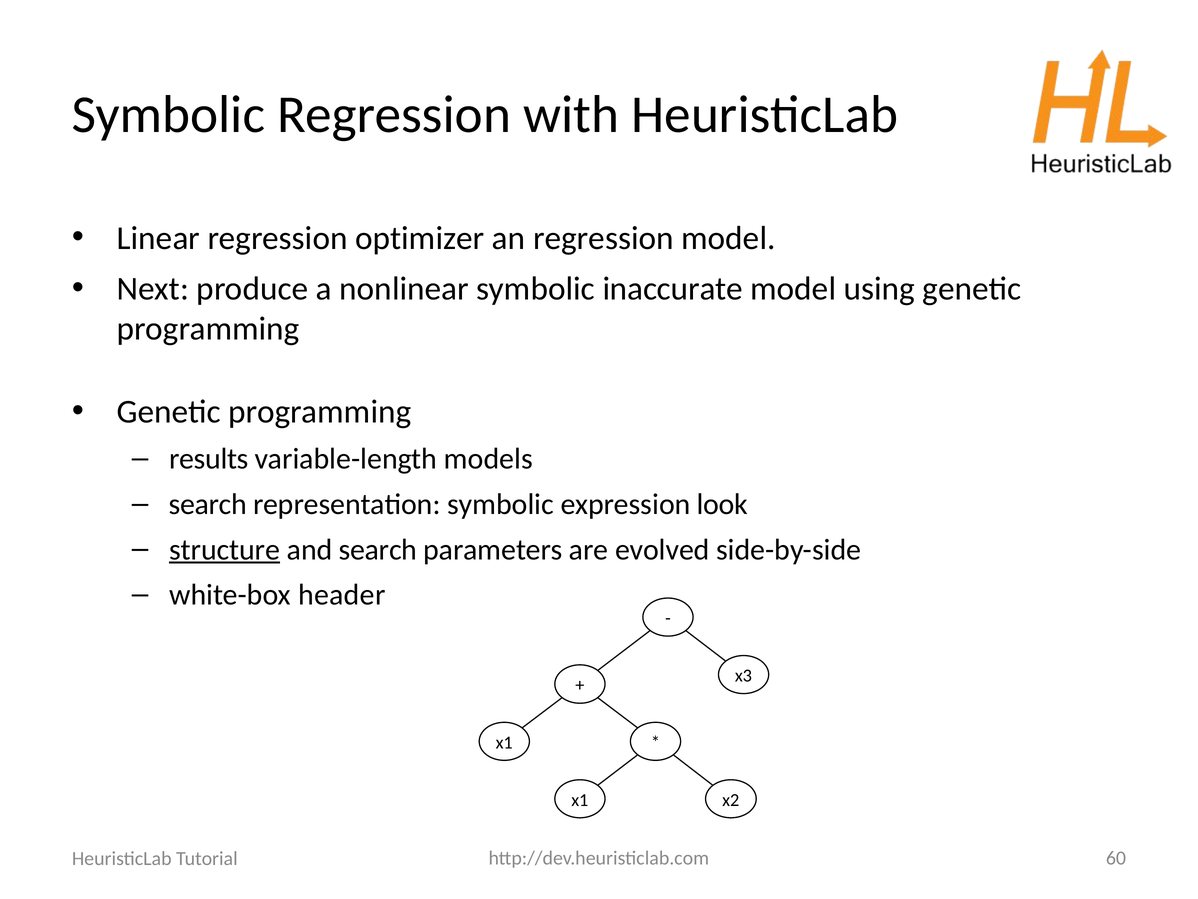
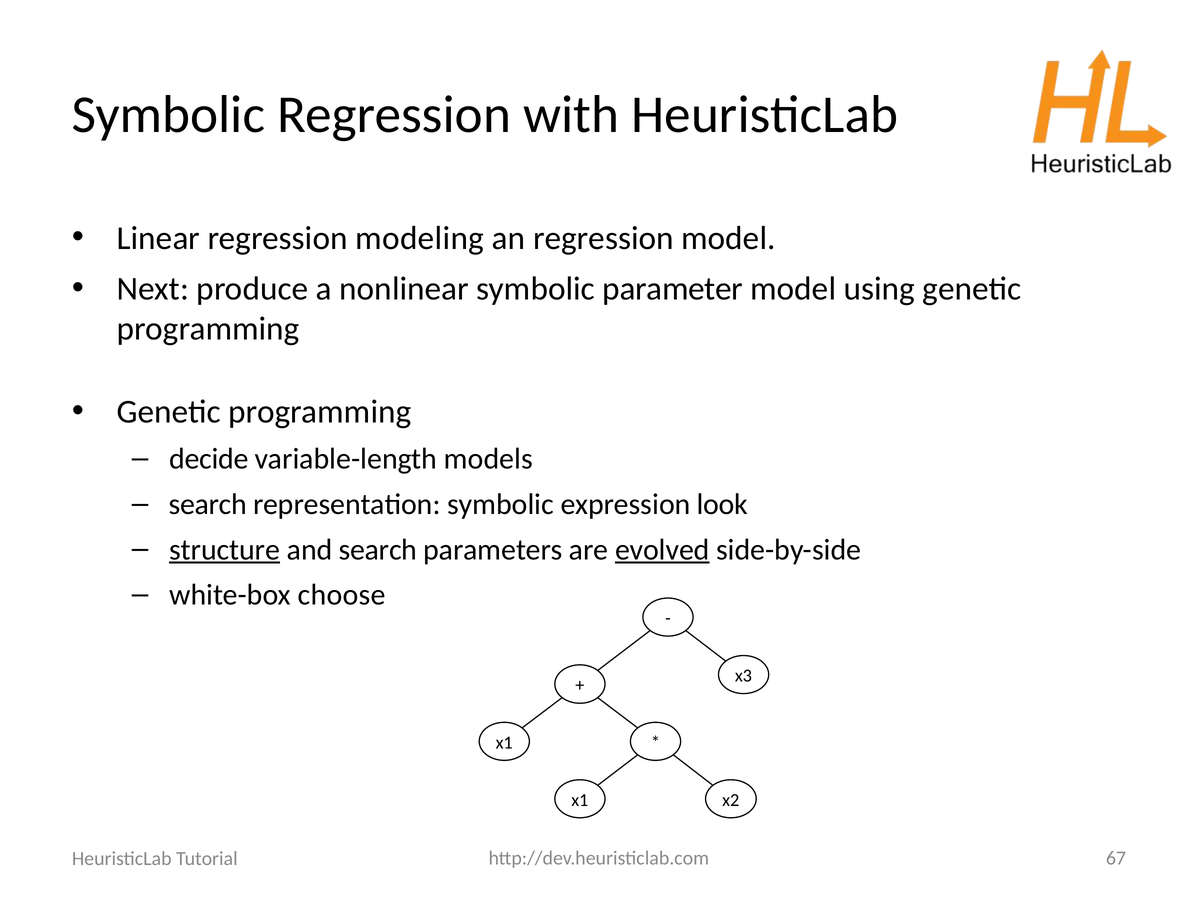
optimizer: optimizer -> modeling (420, 238)
inaccurate: inaccurate -> parameter (673, 289)
results: results -> decide (209, 459)
evolved underline: none -> present (662, 549)
header: header -> choose (342, 595)
60: 60 -> 67 (1116, 858)
